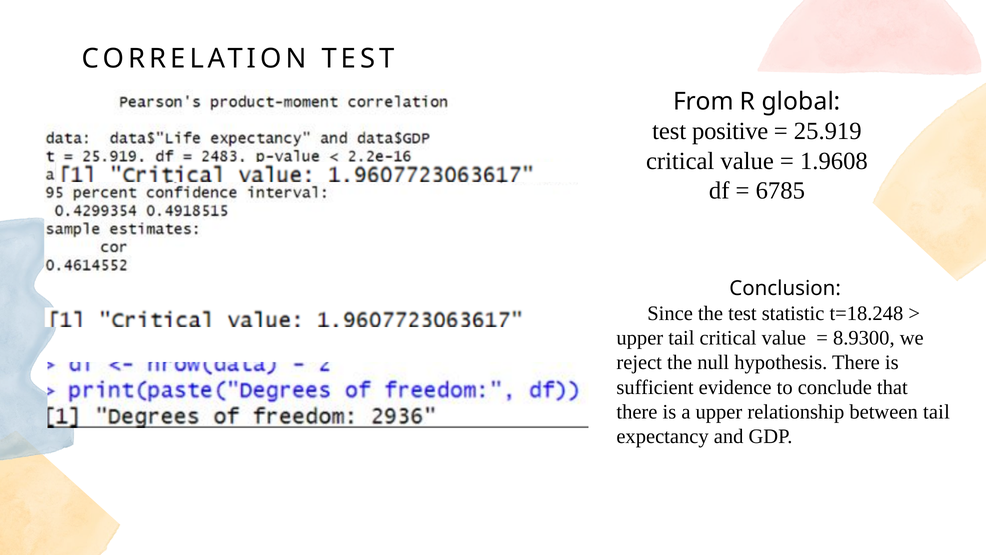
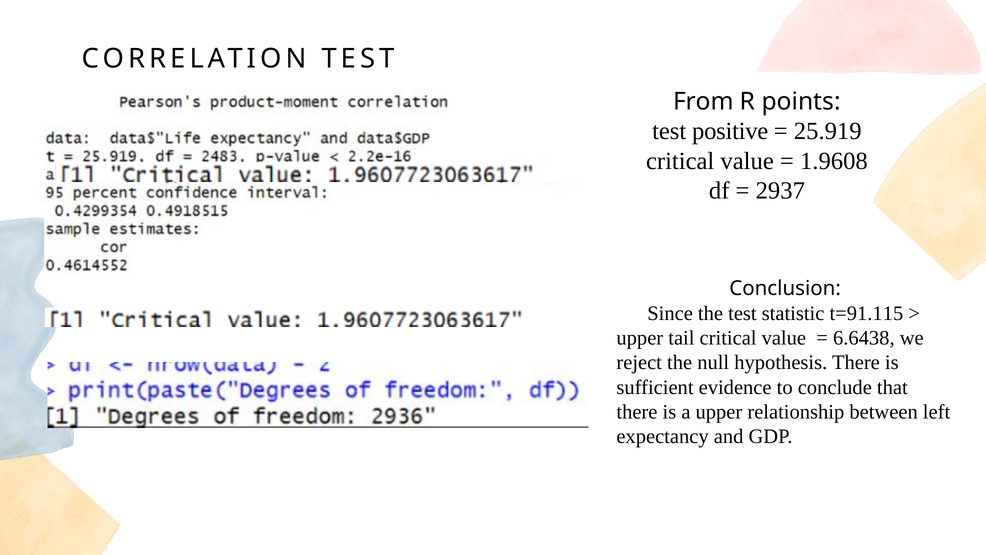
global: global -> points (801, 102)
6785: 6785 -> 2937 (780, 190)
t=18.248: t=18.248 -> t=91.115 (866, 313)
8.9300: 8.9300 -> 6.6438 (864, 338)
between tail: tail -> left (937, 412)
